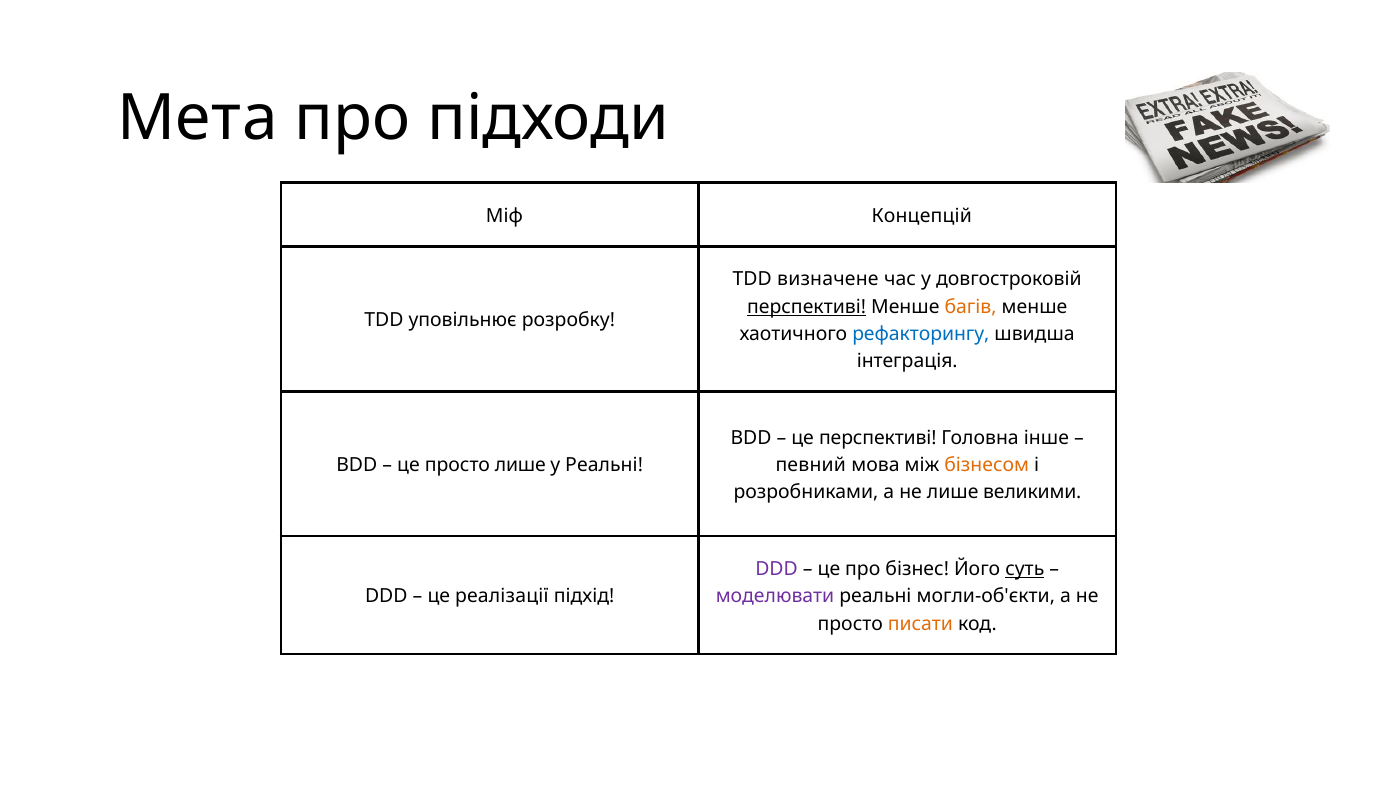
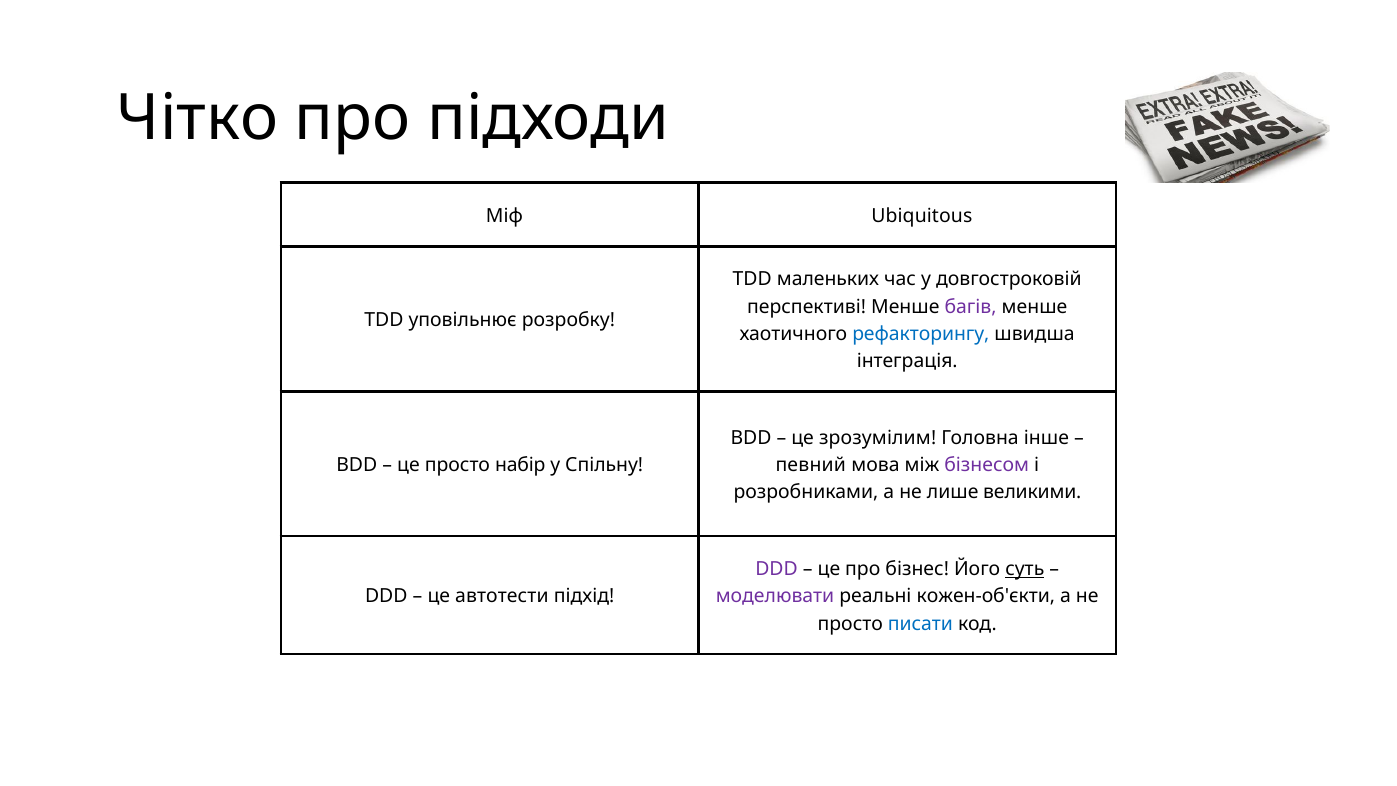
Мета: Мета -> Чітко (198, 119)
Концепцій: Концепцій -> Ubiquitous (922, 216)
визначене: визначене -> маленьких (828, 280)
перспективі underline: present -> none (807, 307)
багів colour: orange -> purple (971, 307)
це перспективі: перспективі -> зрозумілим (878, 438)
просто лише: лише -> набір (520, 465)
у Реальні: Реальні -> Спільну (604, 465)
бізнесом colour: orange -> purple (987, 465)
реалізації: реалізації -> автотести (502, 596)
могли-об'єкти: могли-об'єкти -> кожен-об'єкти (986, 596)
писати colour: orange -> blue (920, 624)
